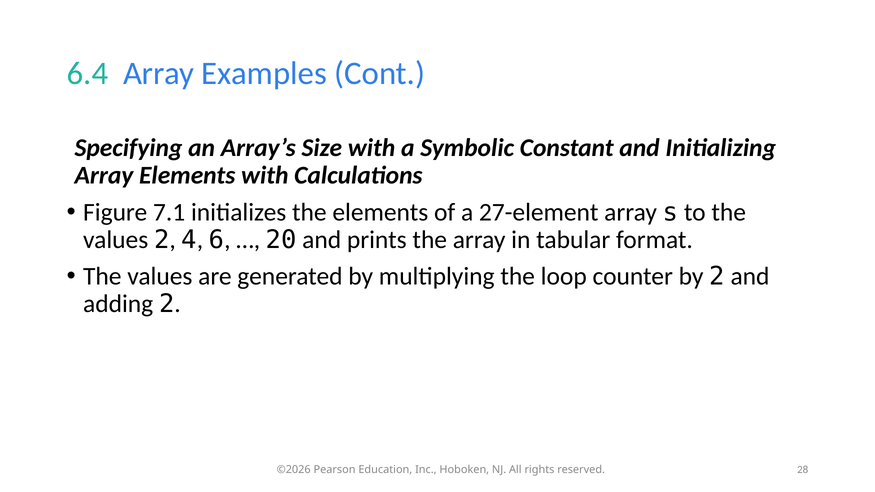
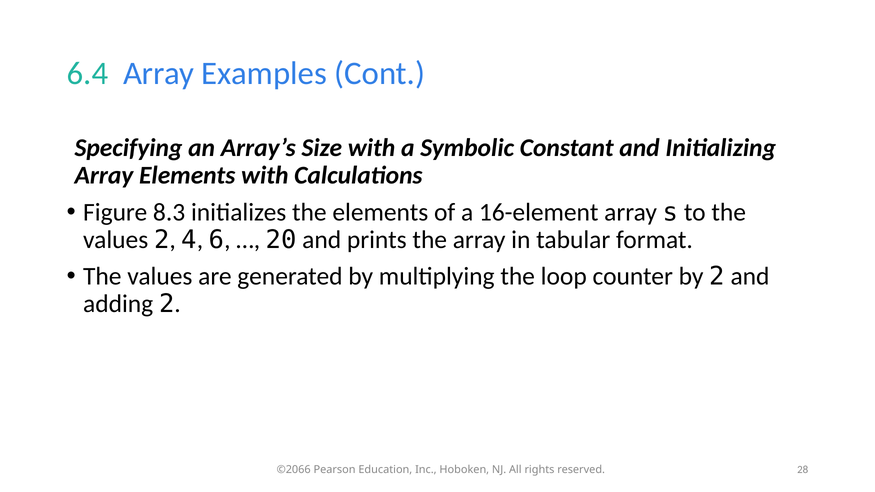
7.1: 7.1 -> 8.3 (169, 212)
27-element: 27-element -> 16-element (539, 212)
©2026: ©2026 -> ©2066 (294, 470)
